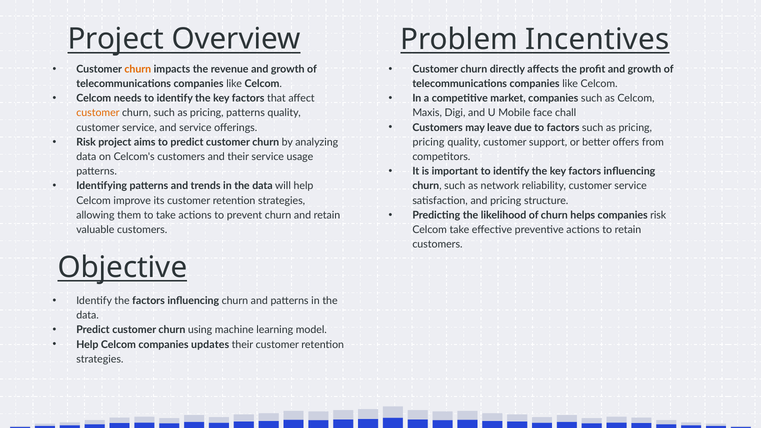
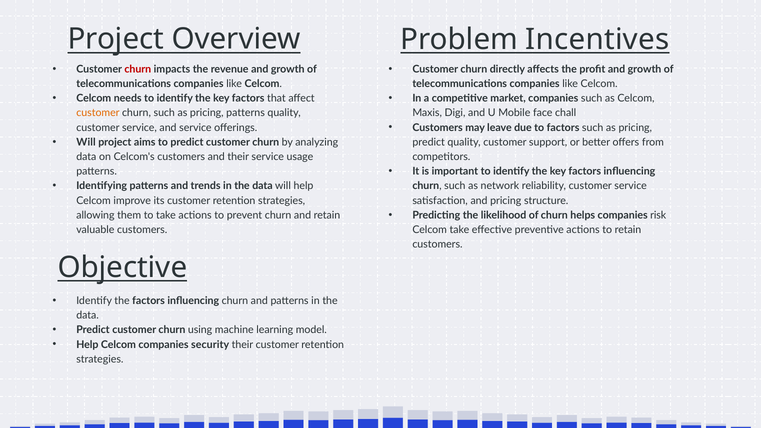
churn colour: orange -> red (138, 69)
Risk: Risk -> Will (86, 142)
pricing: pricing -> predict (429, 142)
updates: updates -> security (210, 345)
